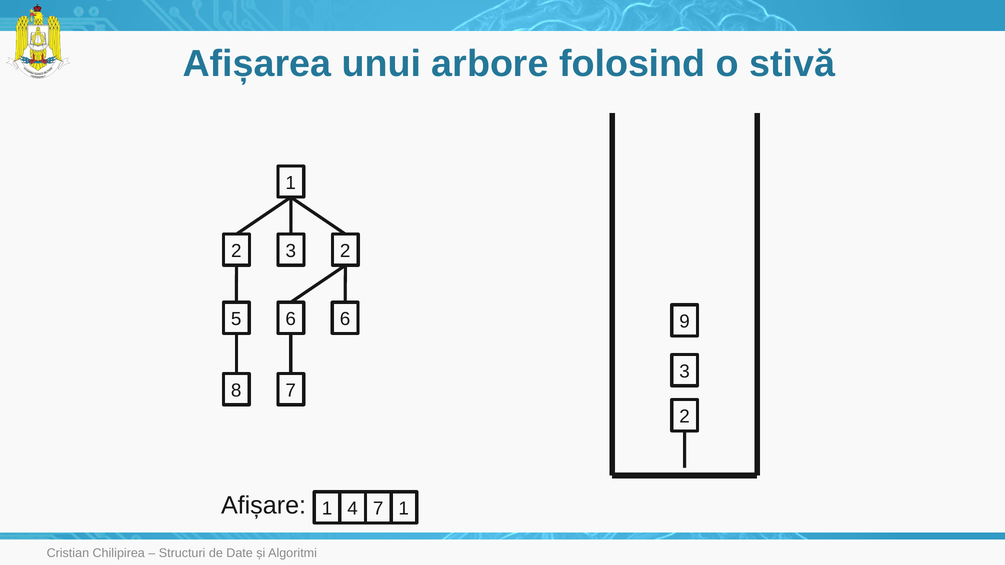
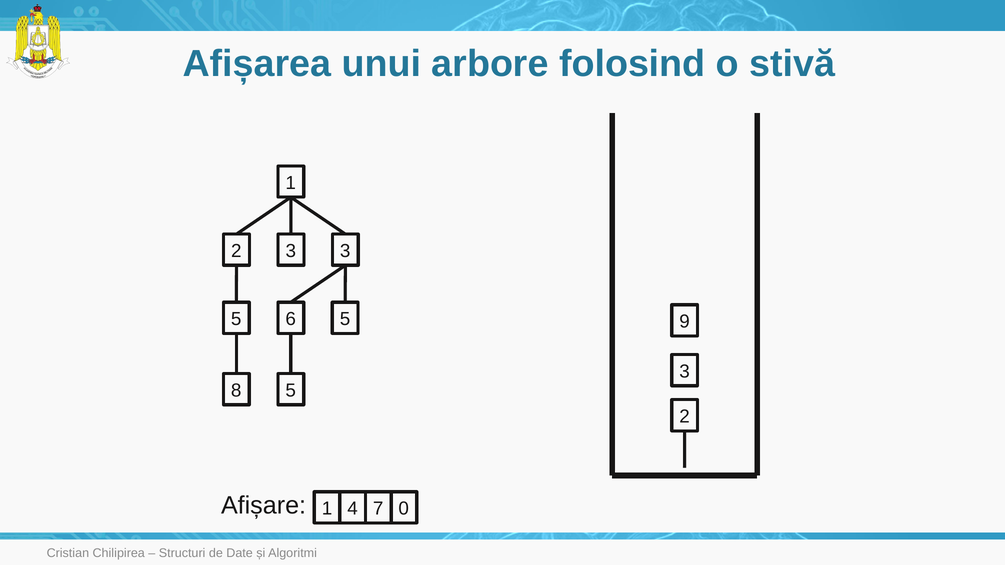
3 2: 2 -> 3 (345, 251)
6 6: 6 -> 5 (345, 319)
8 7: 7 -> 5 (291, 391)
4 1: 1 -> 0 (404, 509)
